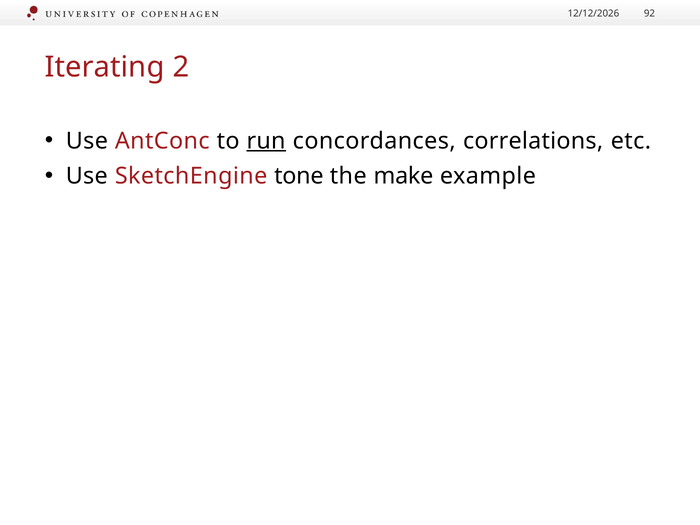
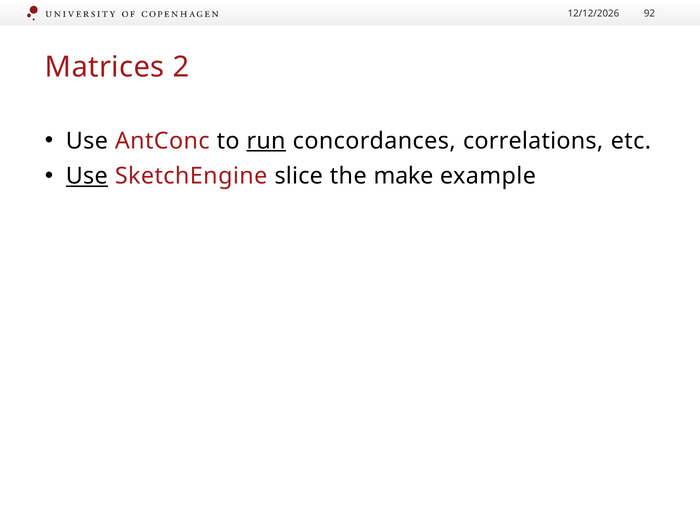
Iterating: Iterating -> Matrices (105, 67)
Use underline: none -> present (87, 176)
tone: tone -> slice (299, 176)
